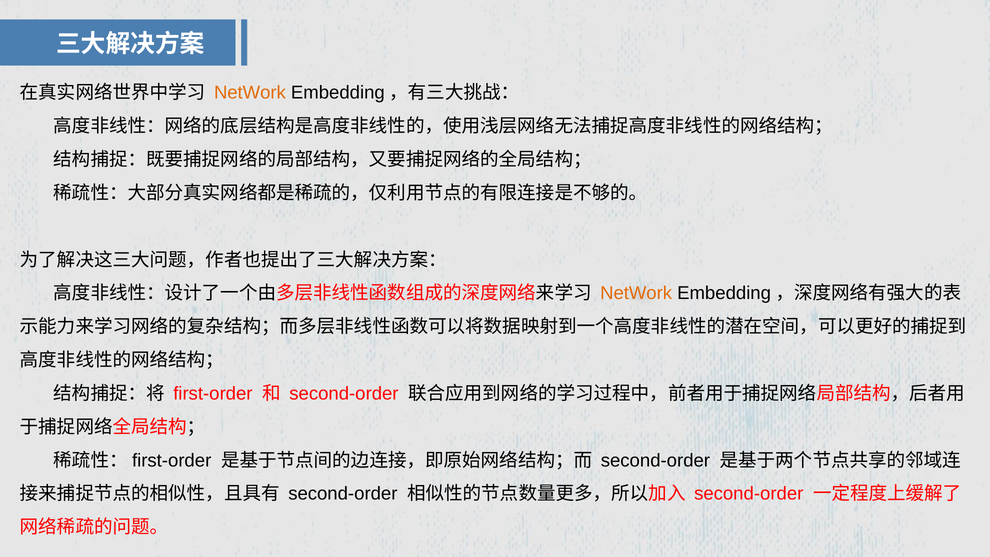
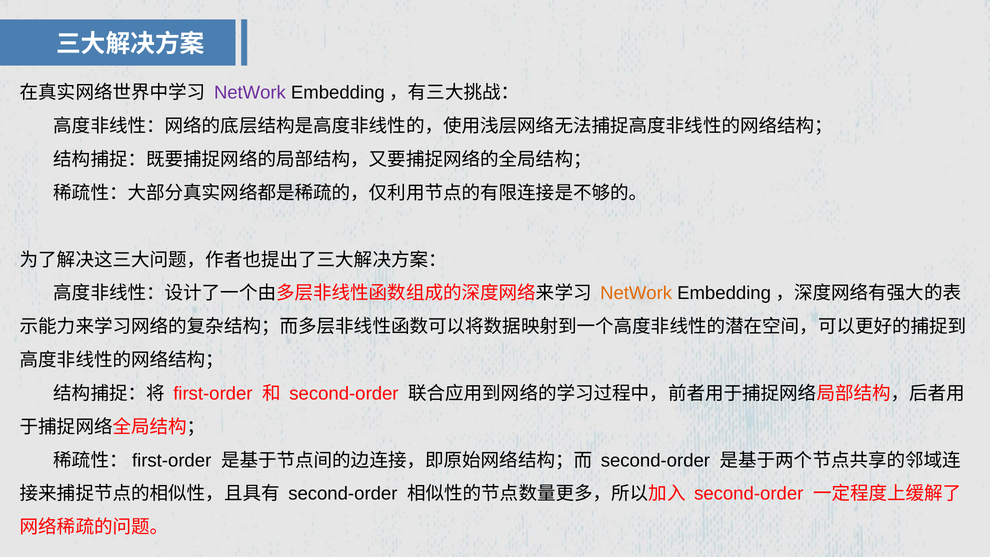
NetWork colour: orange -> purple (250, 93)
